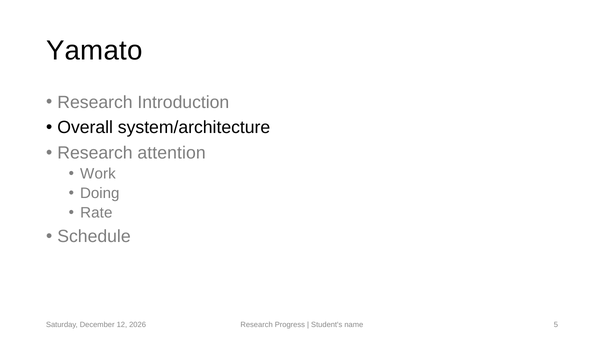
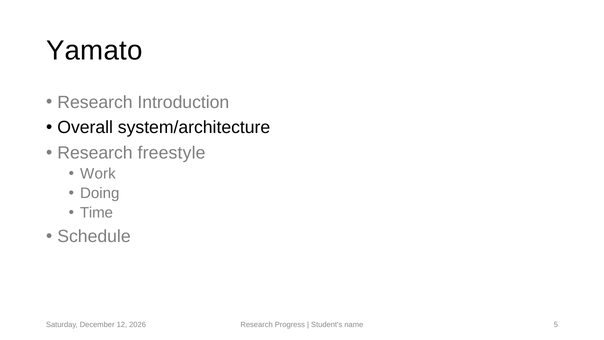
attention: attention -> freestyle (172, 153)
Rate: Rate -> Time (96, 212)
